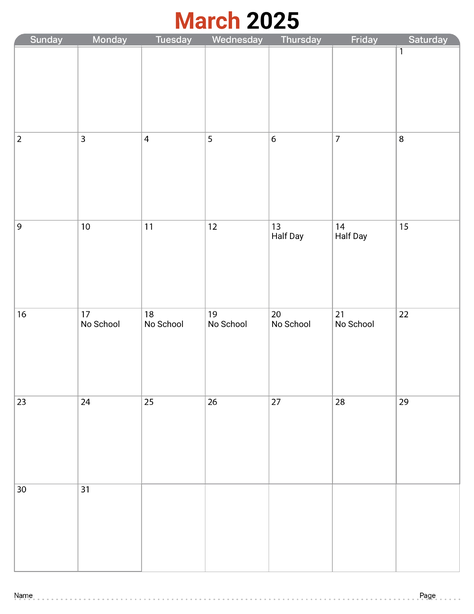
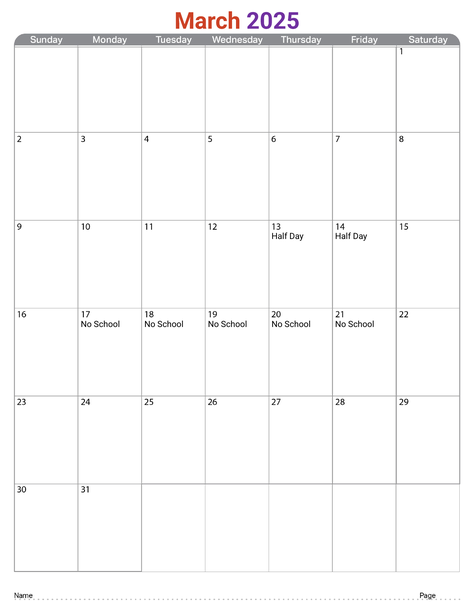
2025 colour: black -> purple (273, 21)
